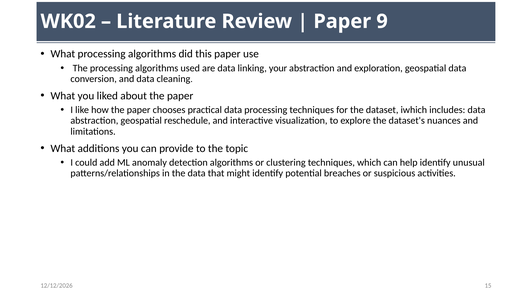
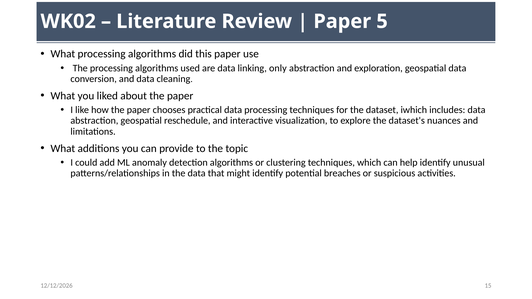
9: 9 -> 5 (382, 21)
your: your -> only (278, 68)
